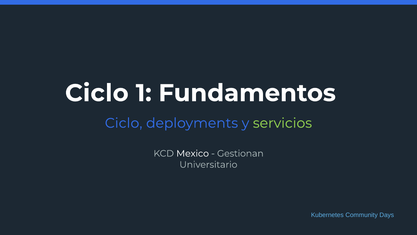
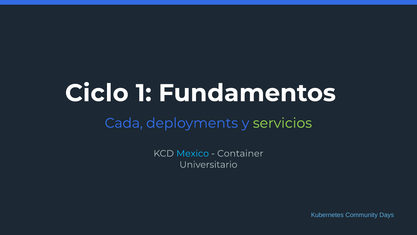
Ciclo: Ciclo -> Cada (124, 123)
Mexico colour: white -> light blue (193, 153)
Gestionan: Gestionan -> Container (240, 153)
